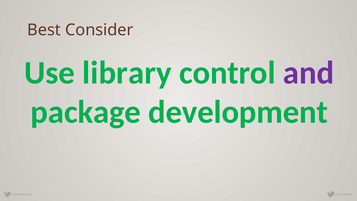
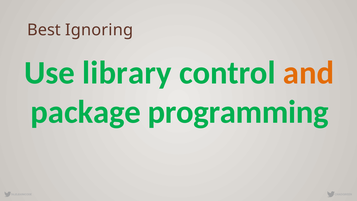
Consider: Consider -> Ignoring (99, 30)
and colour: purple -> orange (309, 73)
development: development -> programming (238, 112)
